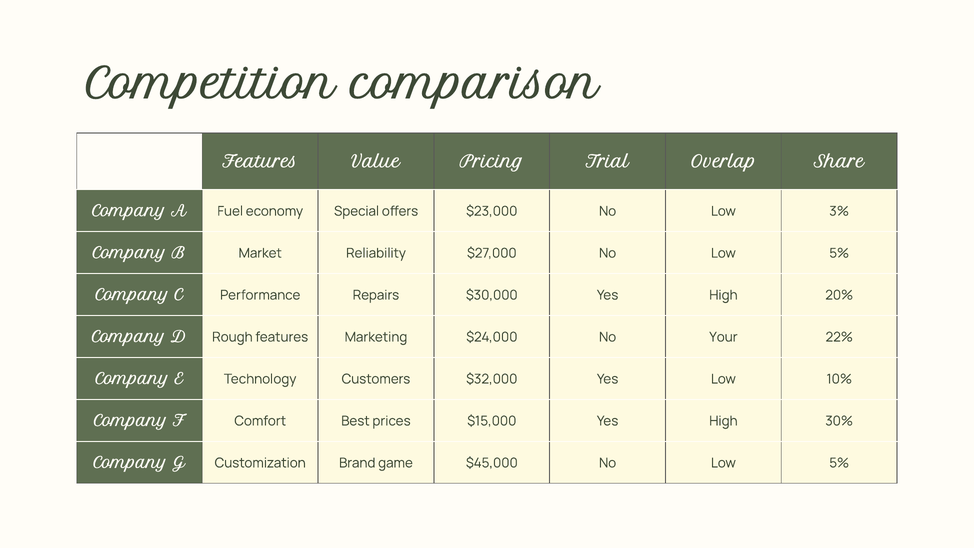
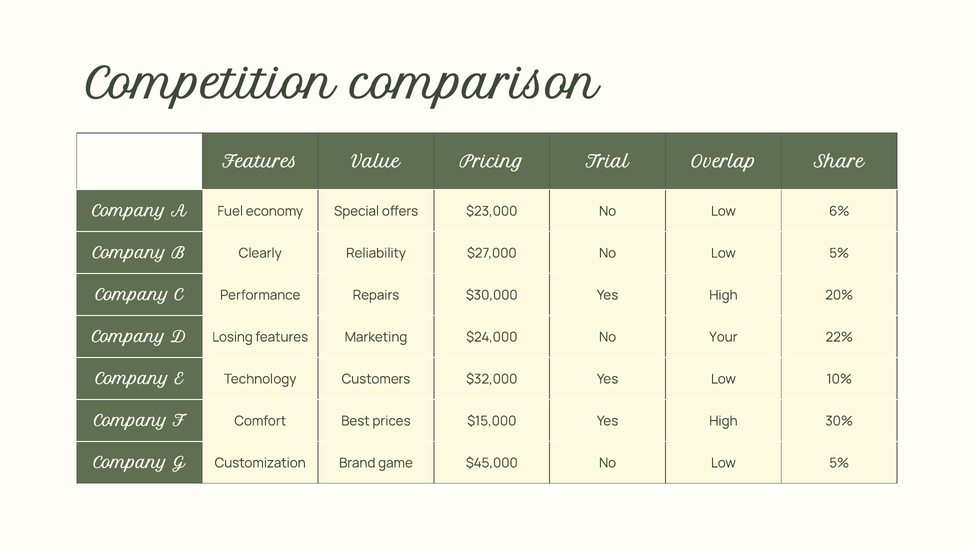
3%: 3% -> 6% (839, 211)
Market: Market -> Clearly (260, 253)
Rough: Rough -> Losing (232, 337)
